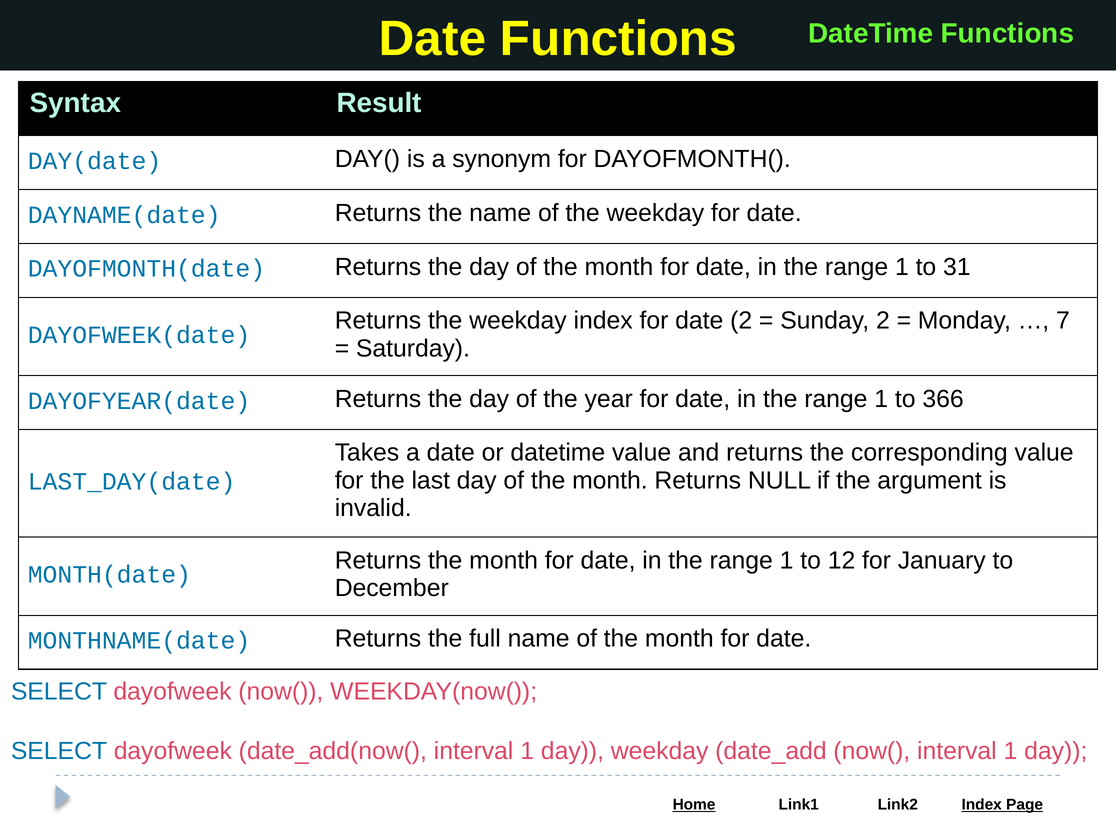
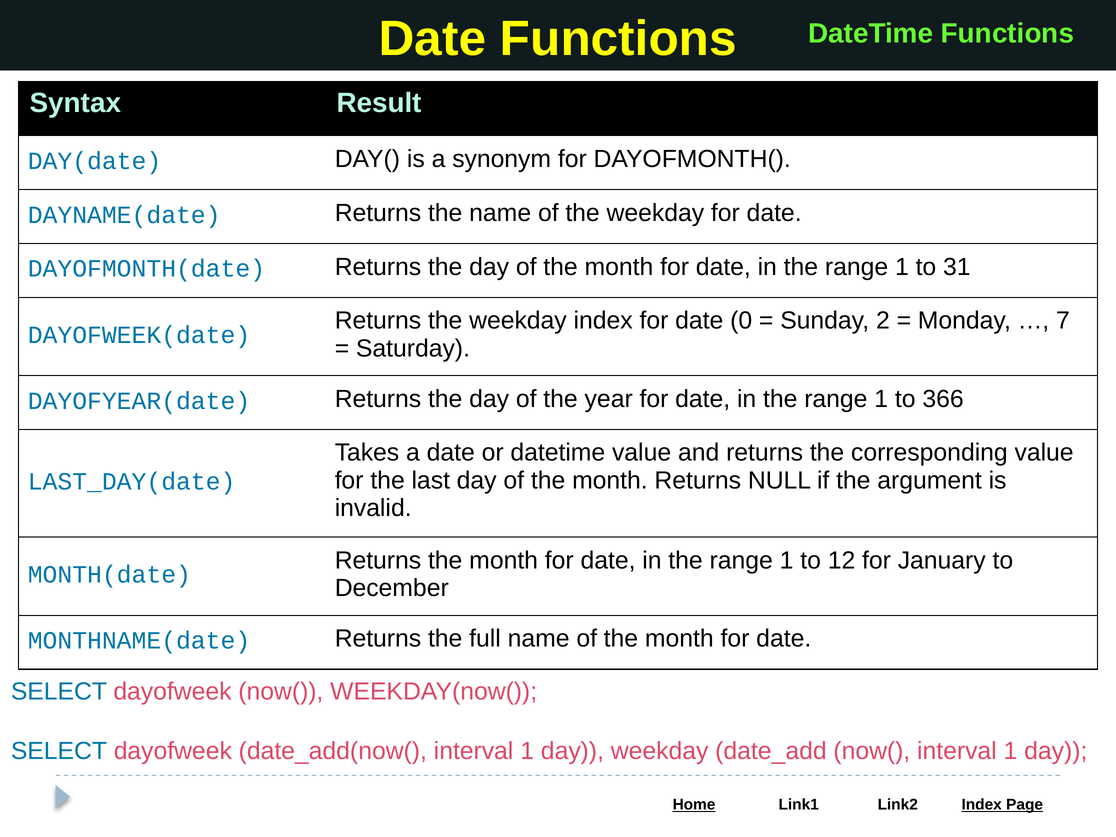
date 2: 2 -> 0 (741, 321)
